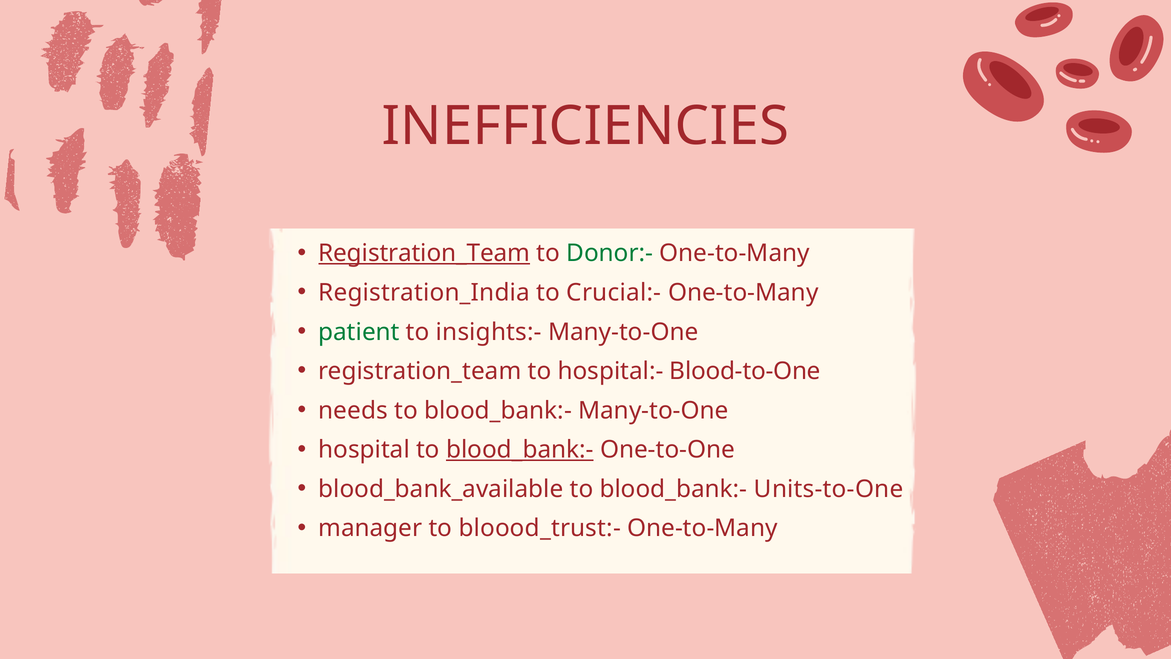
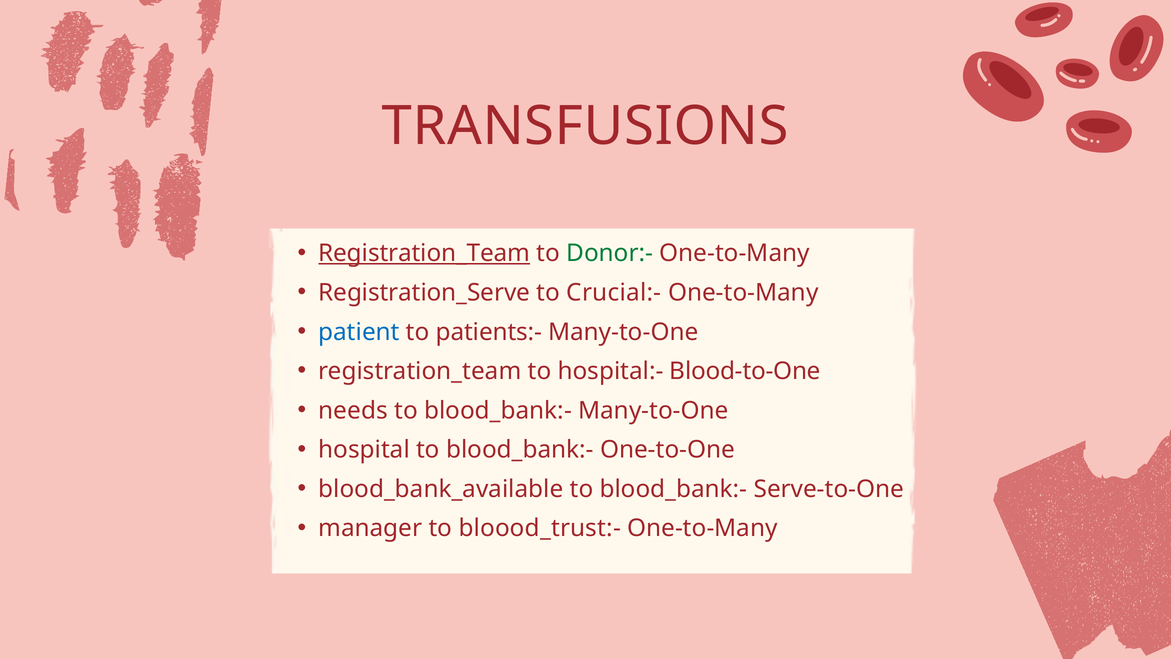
INEFFICIENCIES: INEFFICIENCIES -> TRANSFUSIONS (585, 126)
Registration_India: Registration_India -> Registration_Serve (424, 293)
patient colour: green -> blue (359, 332)
insights:-: insights:- -> patients:- (489, 332)
blood_bank:- underline: present -> none (520, 450)
Units-to-One: Units-to-One -> Serve-to-One (829, 489)
